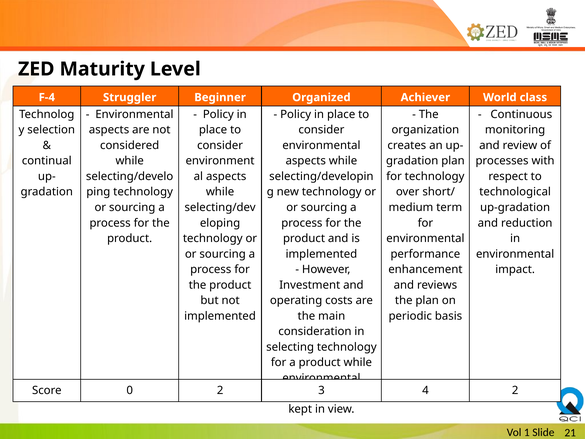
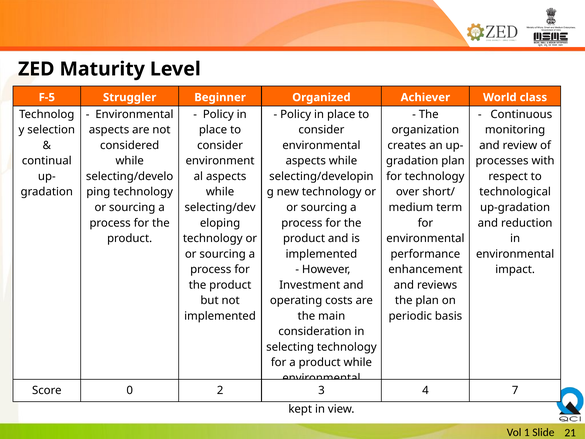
F-4: F-4 -> F-5 (47, 97)
4 2: 2 -> 7 (515, 390)
